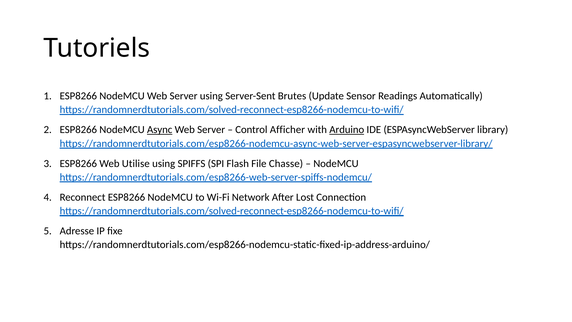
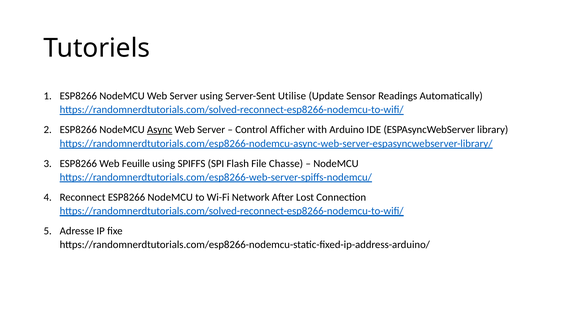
Brutes: Brutes -> Utilise (292, 96)
Arduino underline: present -> none (347, 130)
Utilise: Utilise -> Feuille (136, 163)
